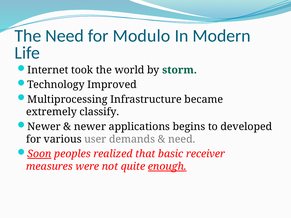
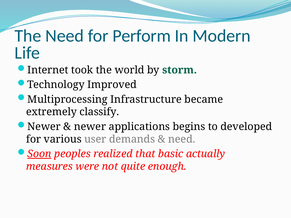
Modulo: Modulo -> Perform (142, 36)
receiver: receiver -> actually (206, 154)
enough underline: present -> none (167, 167)
